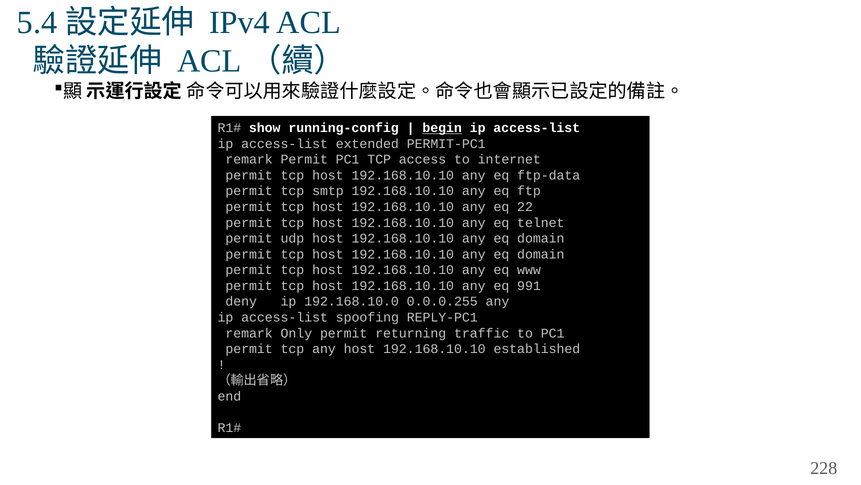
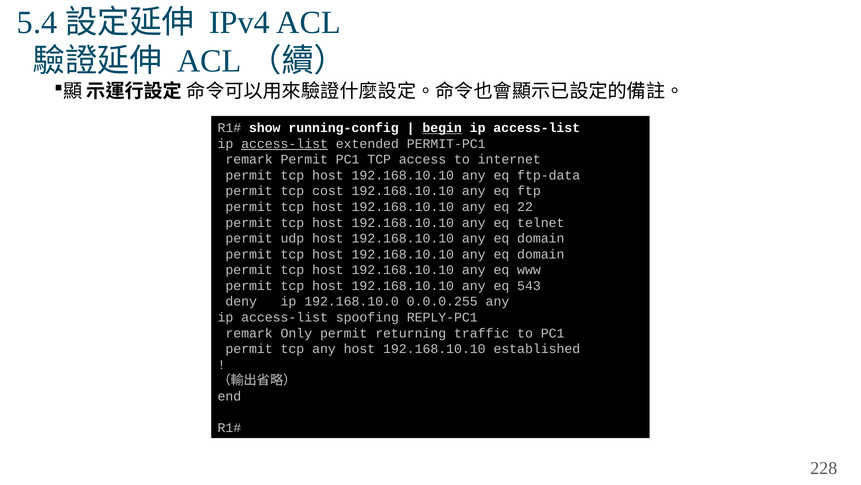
access-list underline: none -> present (285, 144)
smtp: smtp -> cost (328, 191)
991: 991 -> 543 (529, 285)
